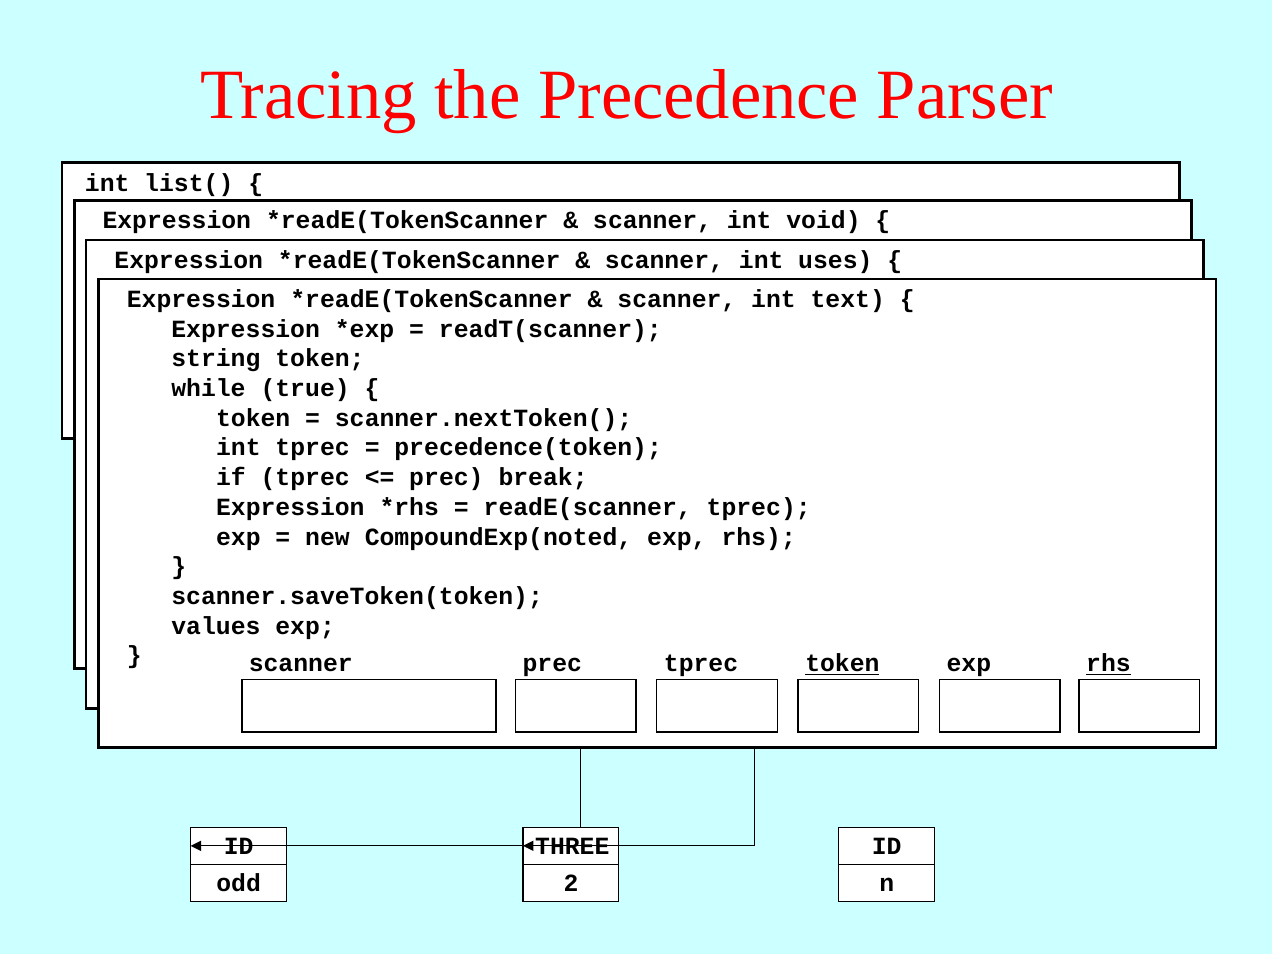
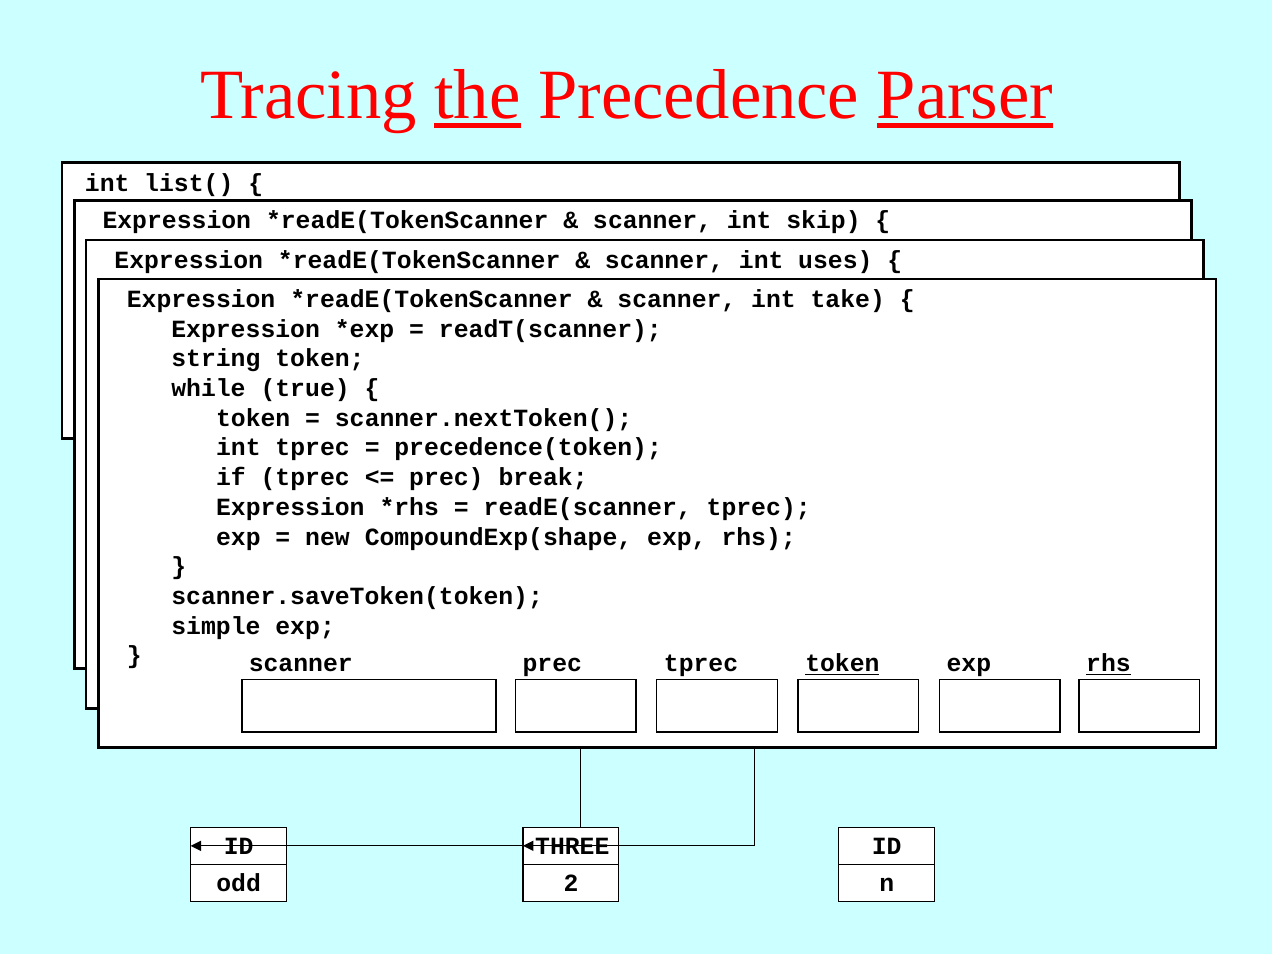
the underline: none -> present (477, 95)
Parser underline: none -> present (965, 95)
void: void -> skip (823, 221)
text: text -> take (848, 299)
CompoundExp(noted: CompoundExp(noted -> CompoundExp(shape (498, 537)
values: values -> simple (216, 626)
